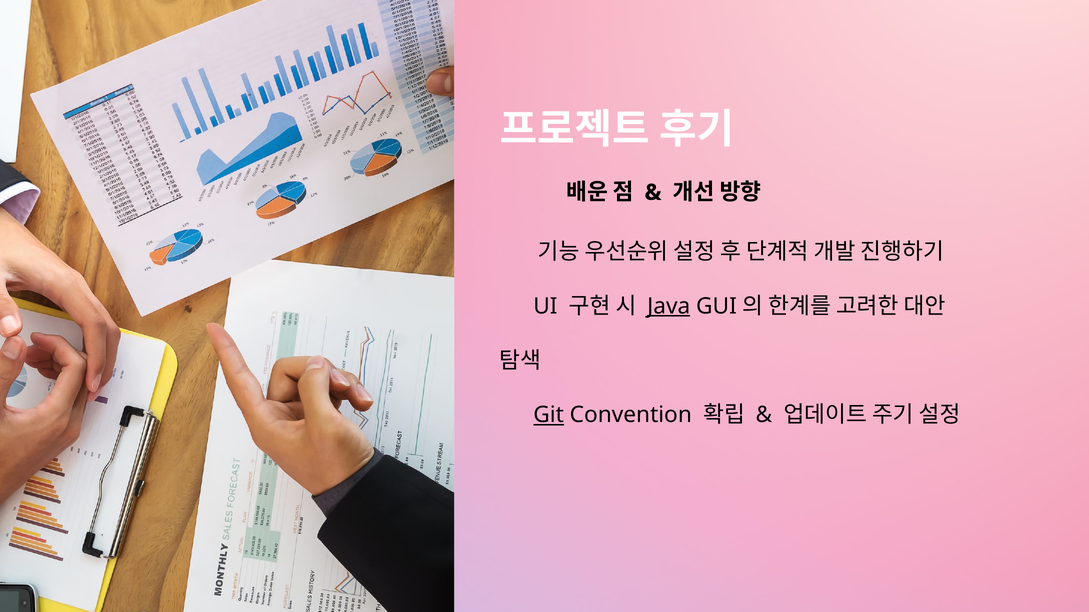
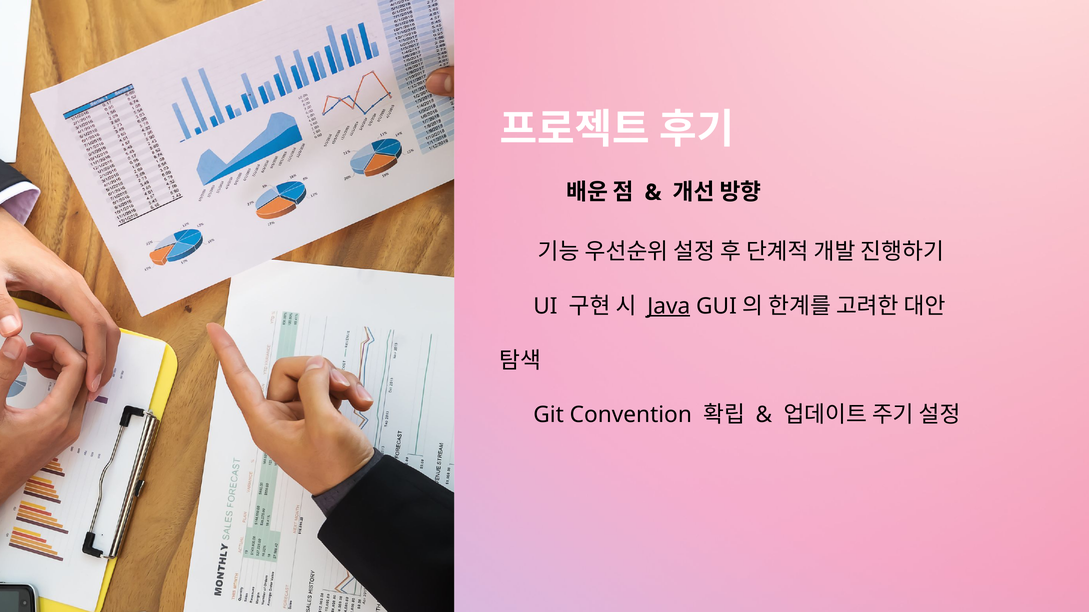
Git underline: present -> none (549, 415)
